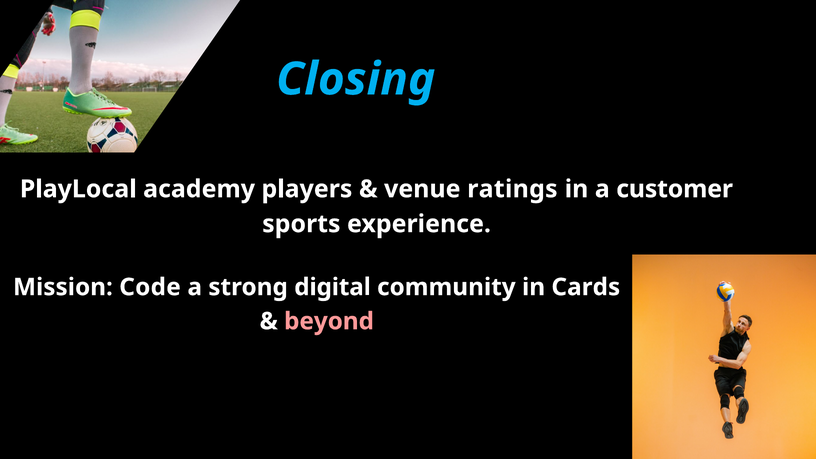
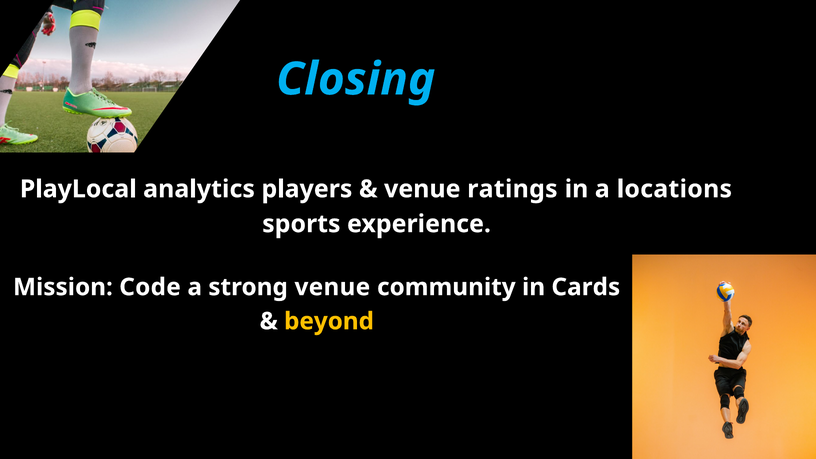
academy: academy -> analytics (199, 189)
customer: customer -> locations (674, 189)
strong digital: digital -> venue (332, 287)
beyond colour: pink -> yellow (329, 321)
